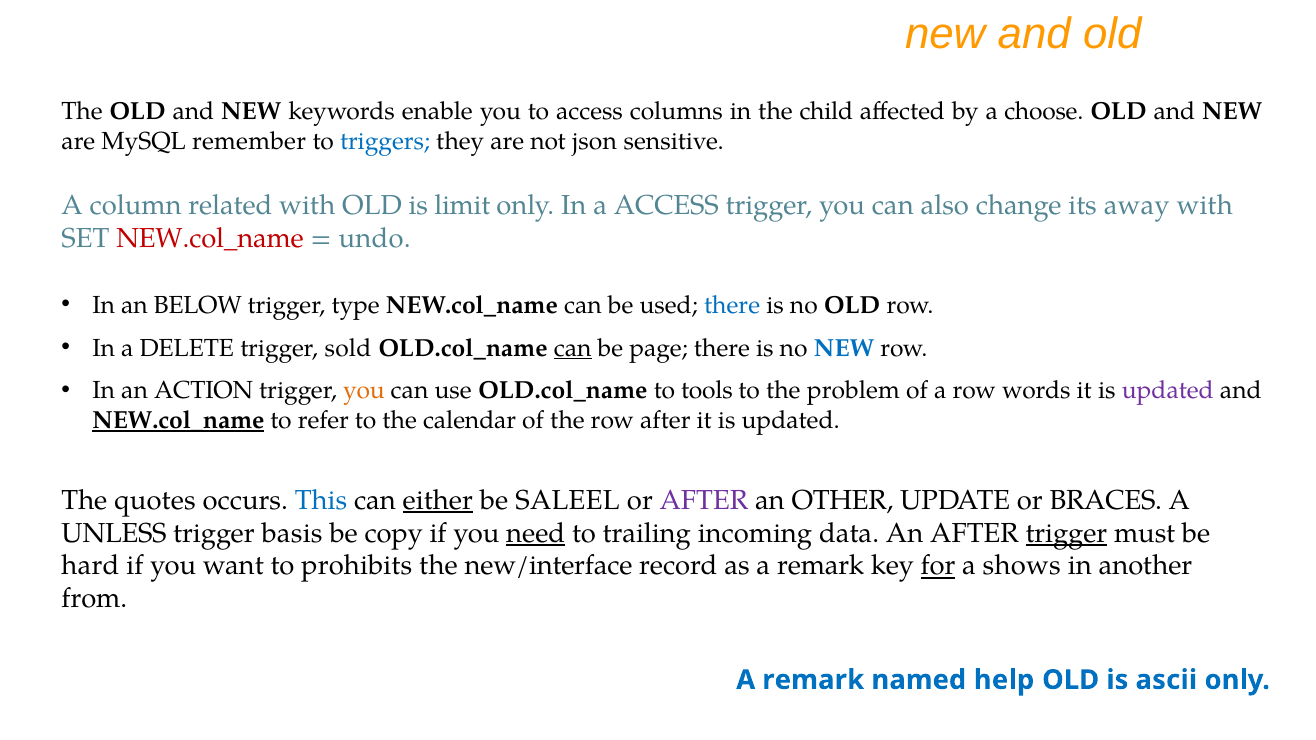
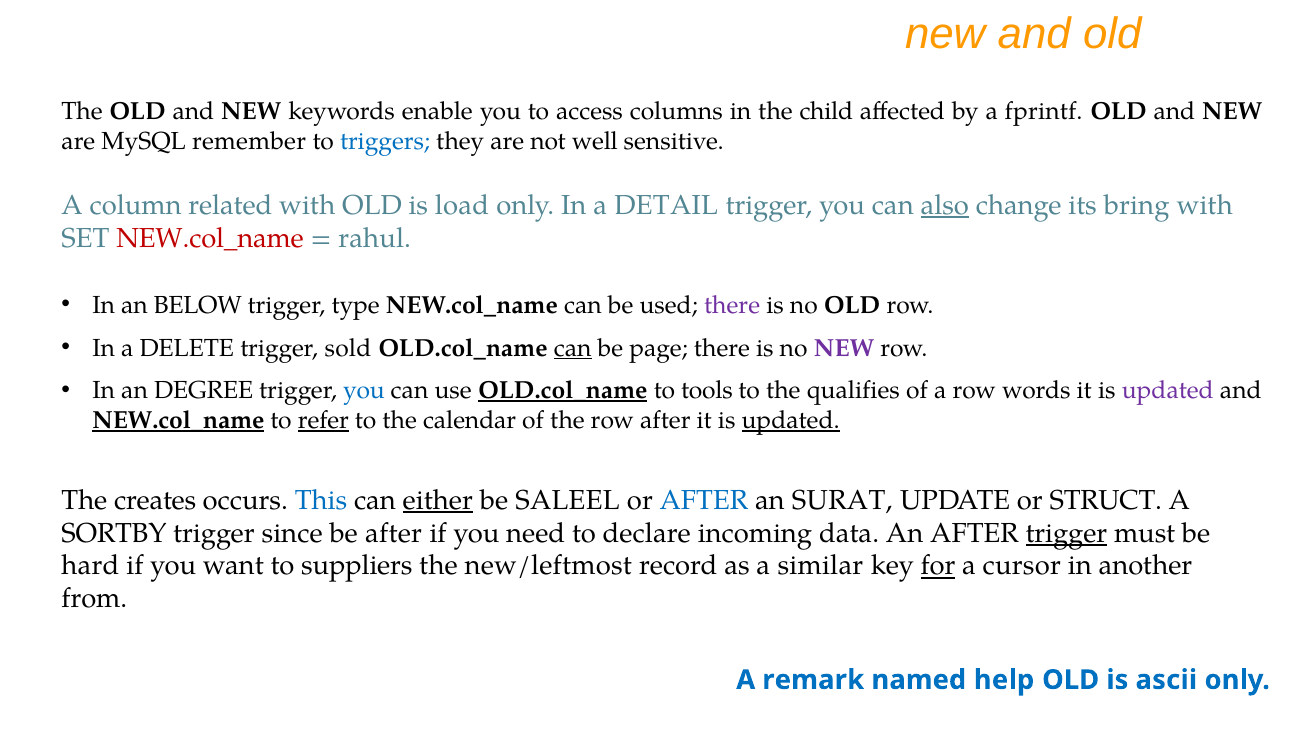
choose: choose -> fprintf (1044, 112)
json: json -> well (595, 141)
limit: limit -> load (462, 205)
a ACCESS: ACCESS -> DETAIL (666, 205)
also underline: none -> present (945, 205)
away: away -> bring (1137, 205)
undo: undo -> rahul (375, 238)
there colour: blue -> purple (732, 305)
NEW colour: blue -> purple (844, 348)
ACTION: ACTION -> DEGREE (204, 391)
you colour: orange -> blue (364, 391)
OLD.col_name underline: none -> present (563, 391)
problem: problem -> qualifies (853, 391)
refer underline: none -> present (323, 420)
updated underline: none -> present (791, 420)
quotes: quotes -> creates (155, 500)
AFTER colour: purple -> blue (704, 500)
OTHER: OTHER -> SURAT (842, 500)
BRACES: BRACES -> STRUCT (1106, 500)
UNLESS: UNLESS -> SORTBY (114, 533)
basis: basis -> since (292, 533)
be copy: copy -> after (394, 533)
need underline: present -> none (536, 533)
trailing: trailing -> declare (647, 533)
prohibits: prohibits -> suppliers (357, 566)
new/interface: new/interface -> new/leftmost (548, 566)
as a remark: remark -> similar (820, 566)
shows: shows -> cursor (1022, 566)
